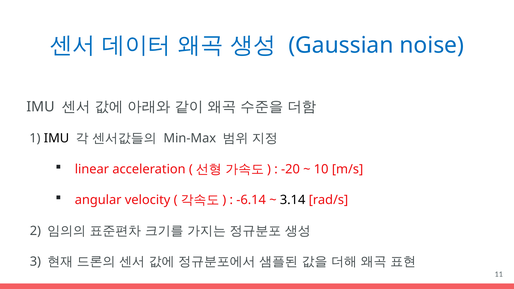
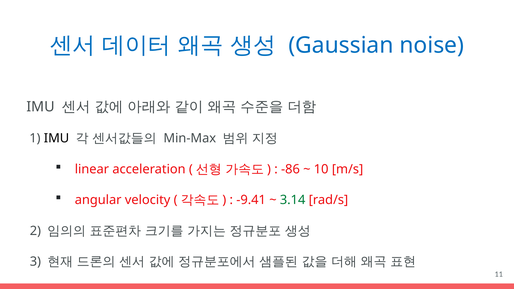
-20: -20 -> -86 (290, 169)
-6.14: -6.14 -> -9.41 (251, 200)
3.14 colour: black -> green (293, 200)
